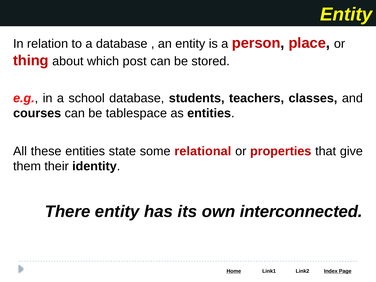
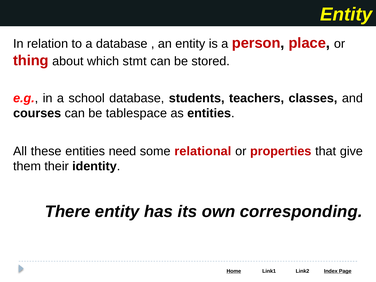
post: post -> stmt (135, 61)
state: state -> need (122, 151)
interconnected: interconnected -> corresponding (301, 212)
